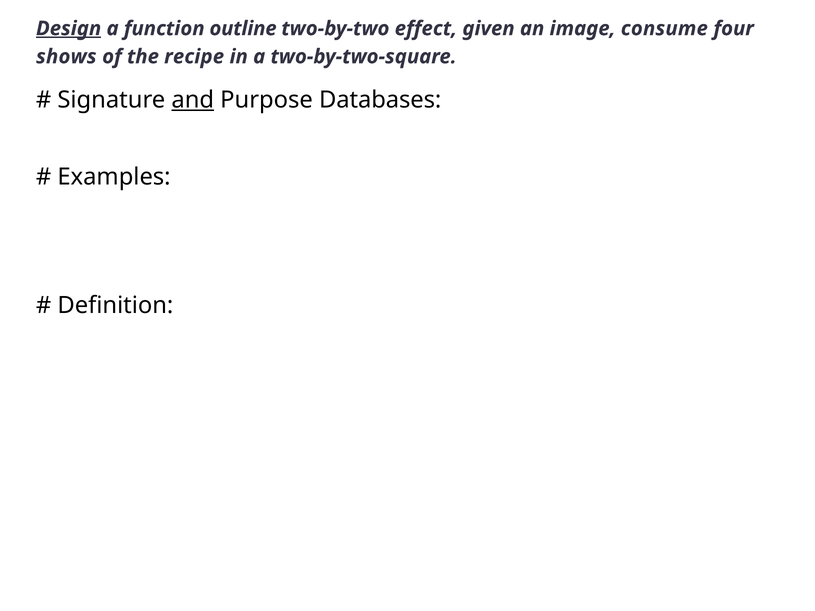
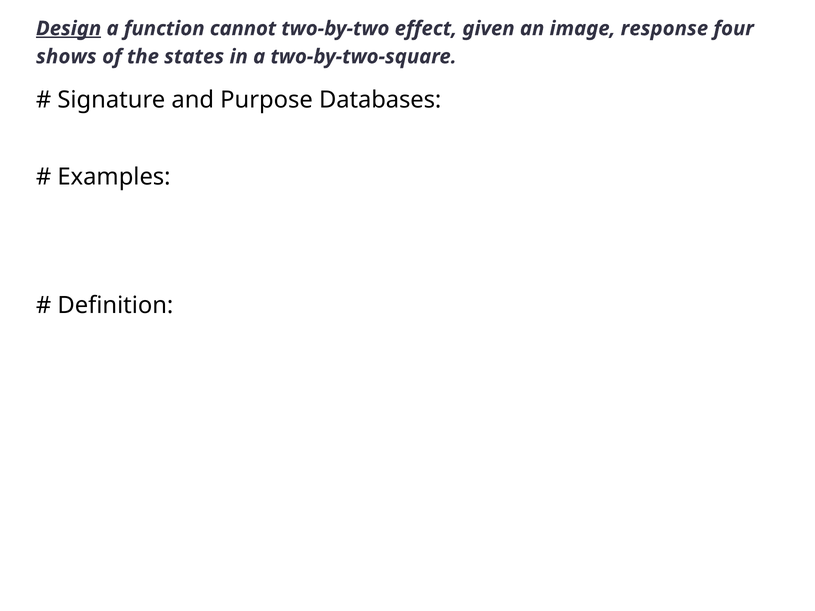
outline: outline -> cannot (243, 29)
consume: consume -> response (664, 29)
recipe: recipe -> states (194, 57)
and underline: present -> none (193, 100)
